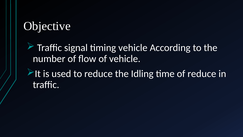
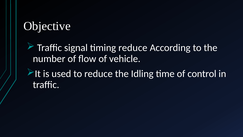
timing vehicle: vehicle -> reduce (133, 48)
of reduce: reduce -> control (202, 74)
